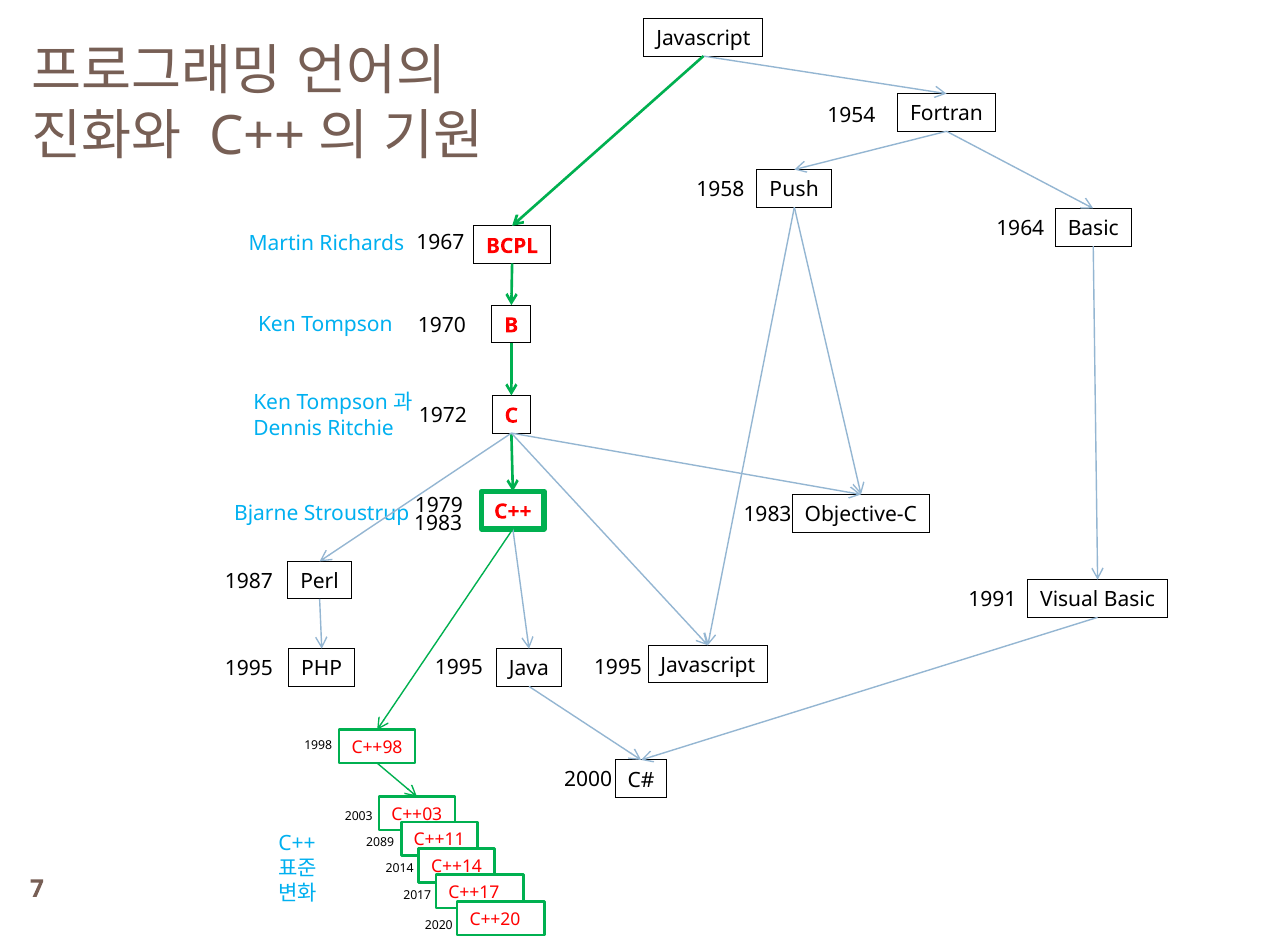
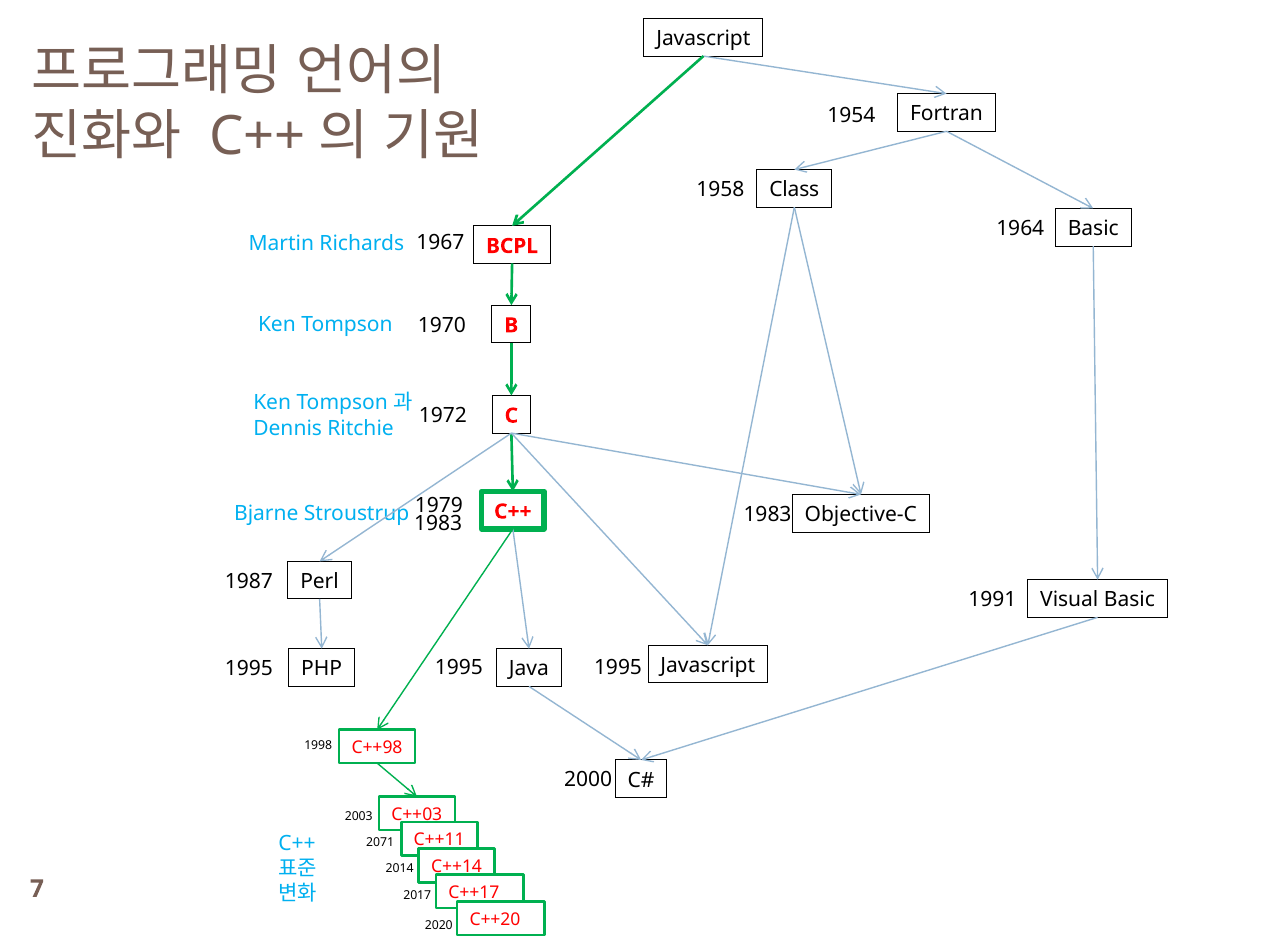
Push: Push -> Class (794, 190)
2089: 2089 -> 2071 (380, 843)
